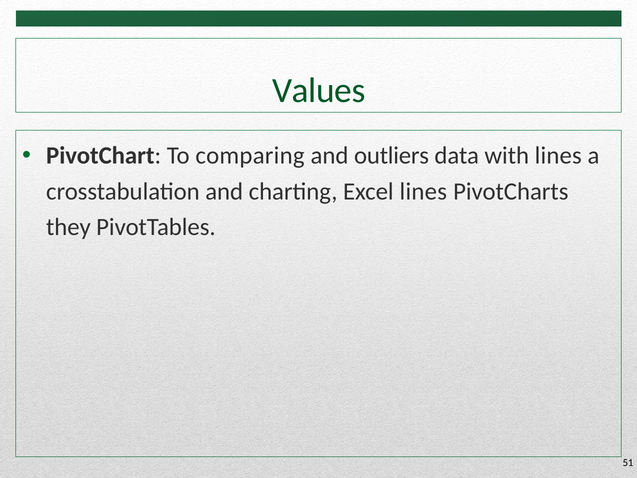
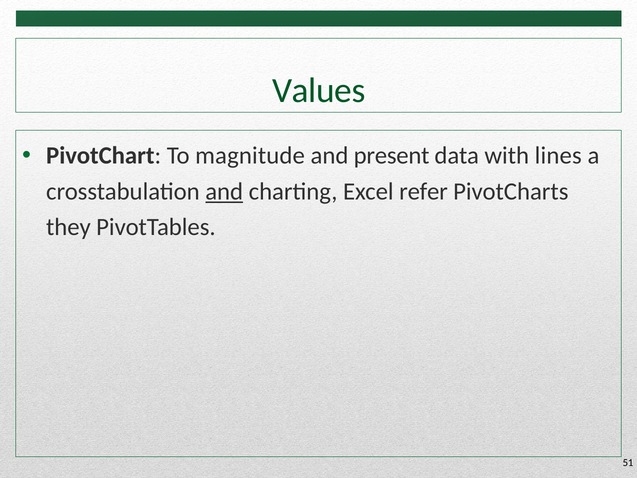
comparing: comparing -> magnitude (250, 156)
outliers: outliers -> present (392, 156)
and underline: none -> present (224, 191)
Excel lines: lines -> refer (424, 191)
